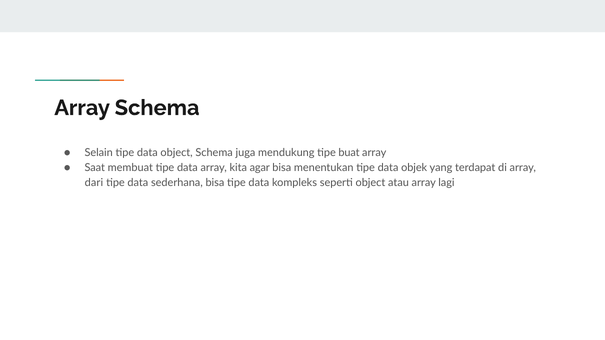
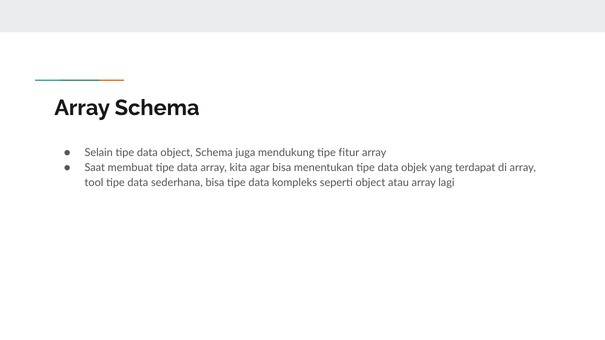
buat: buat -> fitur (349, 153)
dari: dari -> tool (94, 183)
